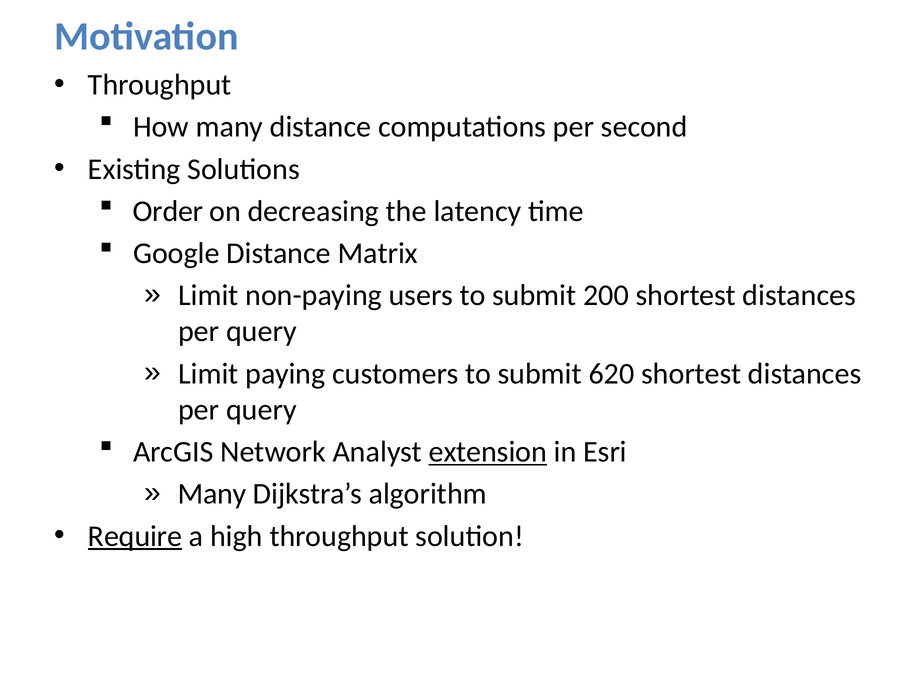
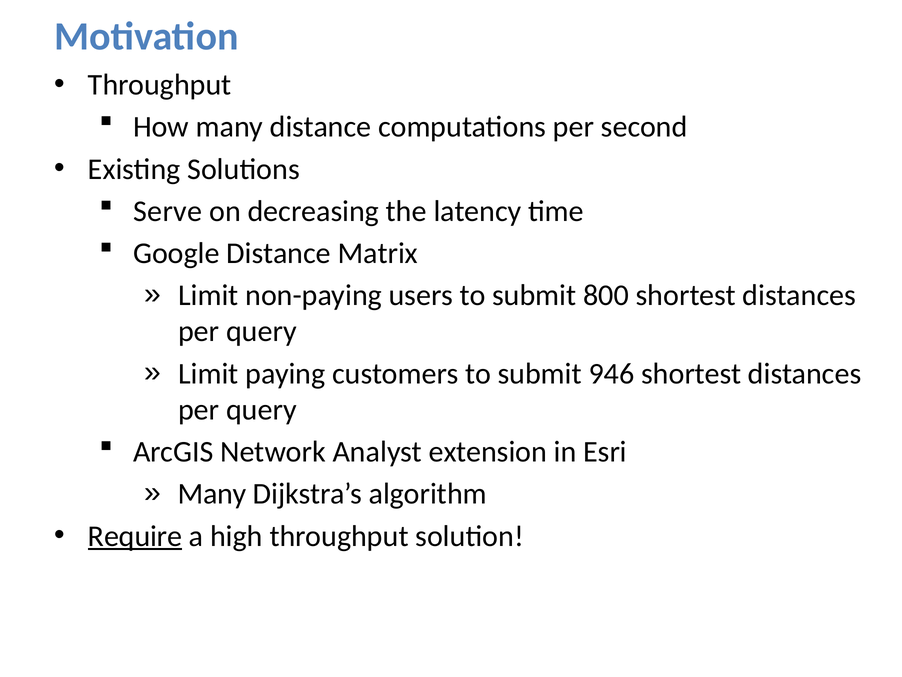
Order: Order -> Serve (168, 211)
200: 200 -> 800 (606, 295)
620: 620 -> 946 (612, 373)
extension underline: present -> none (488, 452)
